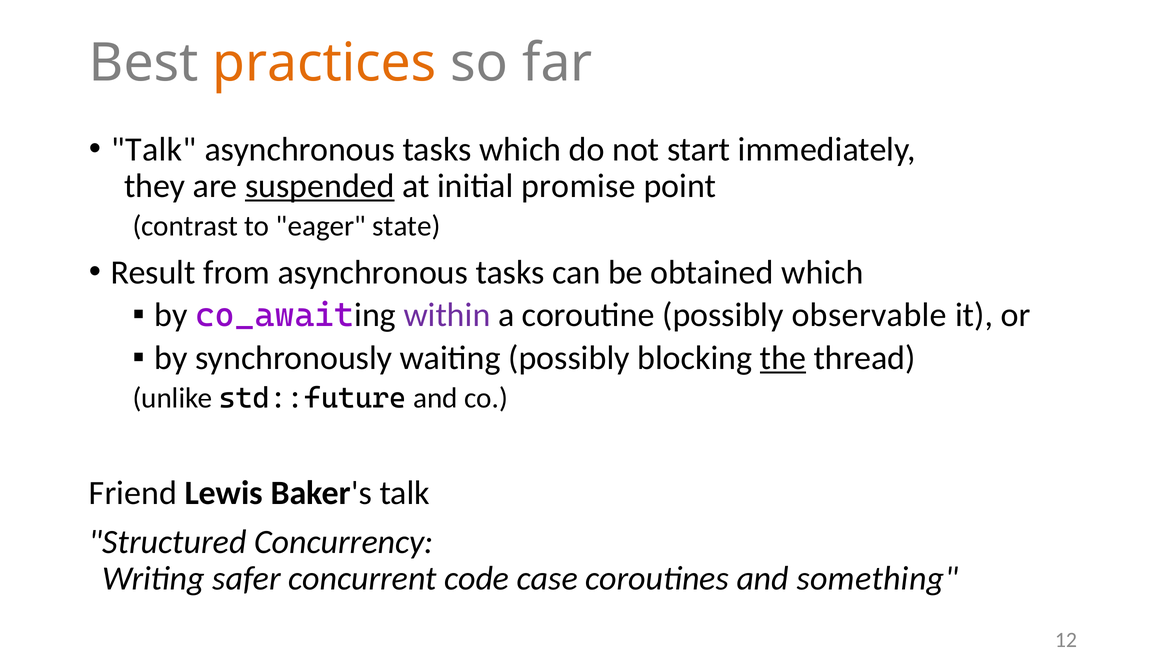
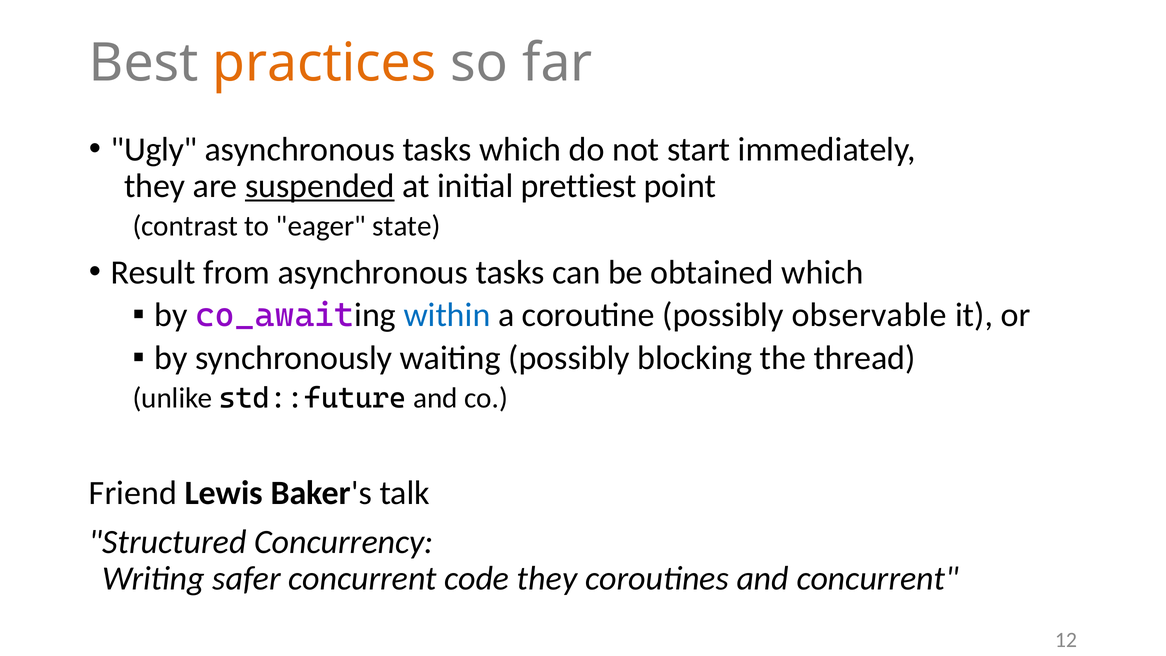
Talk: Talk -> Ugly (154, 149)
promise: promise -> prettiest (579, 186)
within colour: purple -> blue (447, 315)
the underline: present -> none (783, 358)
code case: case -> they (547, 578)
and something: something -> concurrent (878, 578)
